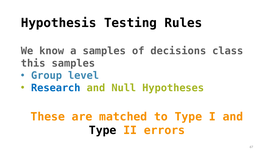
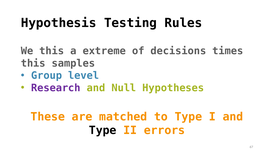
We know: know -> this (52, 51)
a samples: samples -> extreme (104, 51)
class: class -> times (228, 51)
Research colour: blue -> purple (56, 88)
